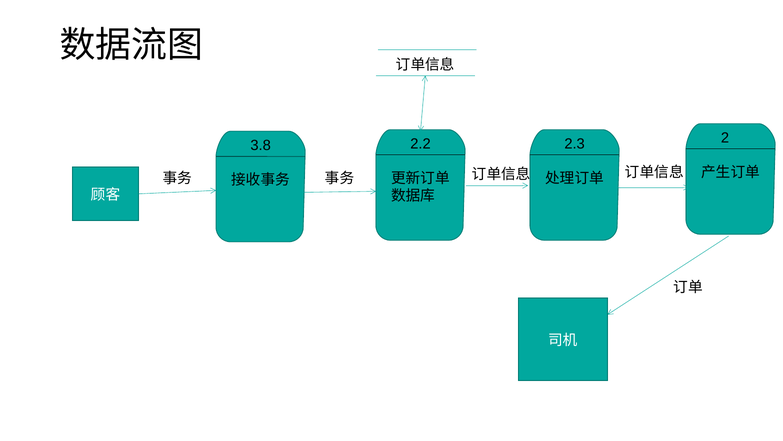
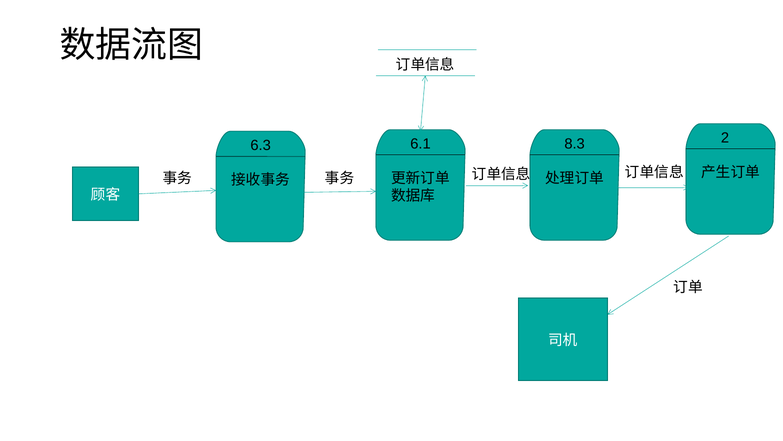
2.2: 2.2 -> 6.1 (421, 144)
2.3: 2.3 -> 8.3 (575, 144)
3.8: 3.8 -> 6.3 (261, 145)
